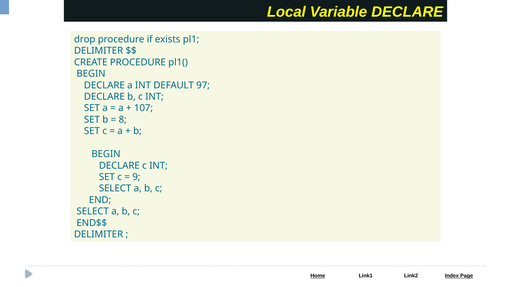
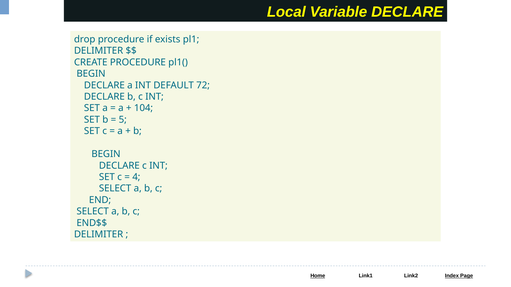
97: 97 -> 72 (203, 85)
107: 107 -> 104 (144, 108)
8: 8 -> 5 (123, 120)
9: 9 -> 4 (136, 177)
